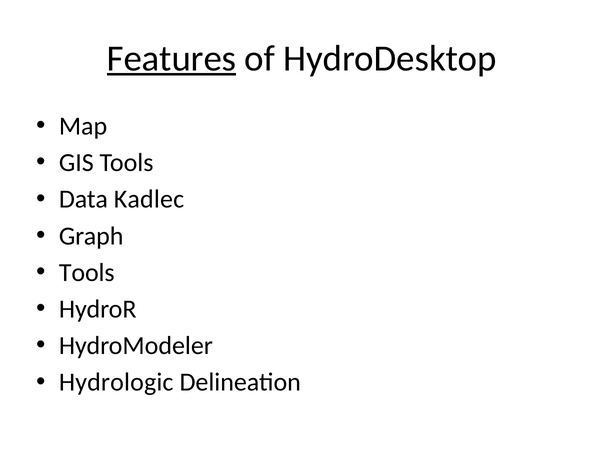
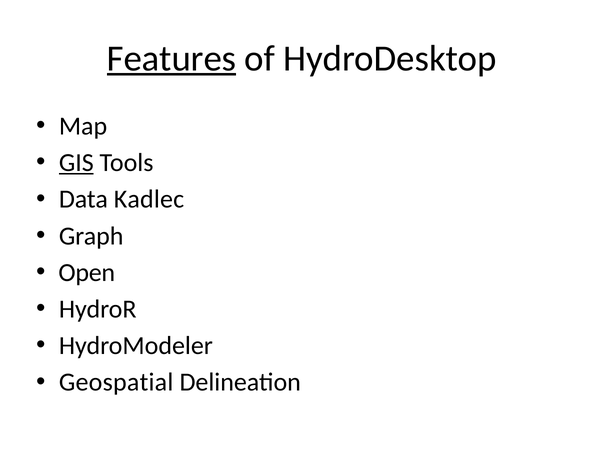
GIS underline: none -> present (76, 163)
Tools: Tools -> Open (87, 273)
Hydrologic: Hydrologic -> Geospatial (116, 382)
